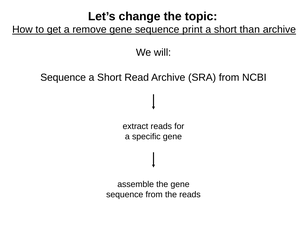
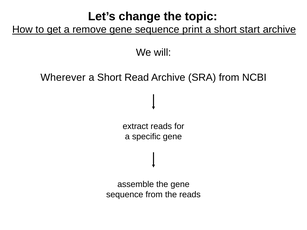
than: than -> start (250, 30)
Sequence: Sequence -> Wherever (63, 78)
